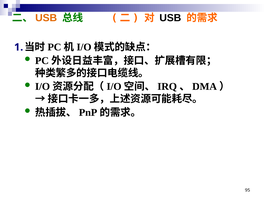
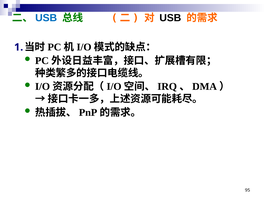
USB colour: orange -> blue (46, 18)
